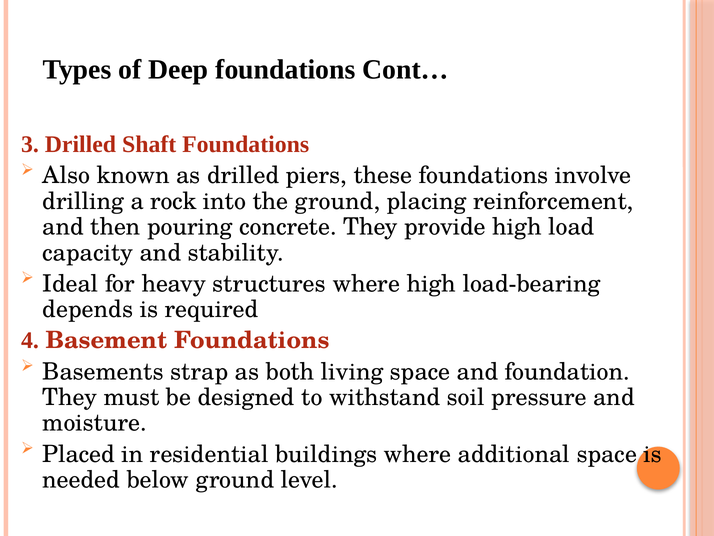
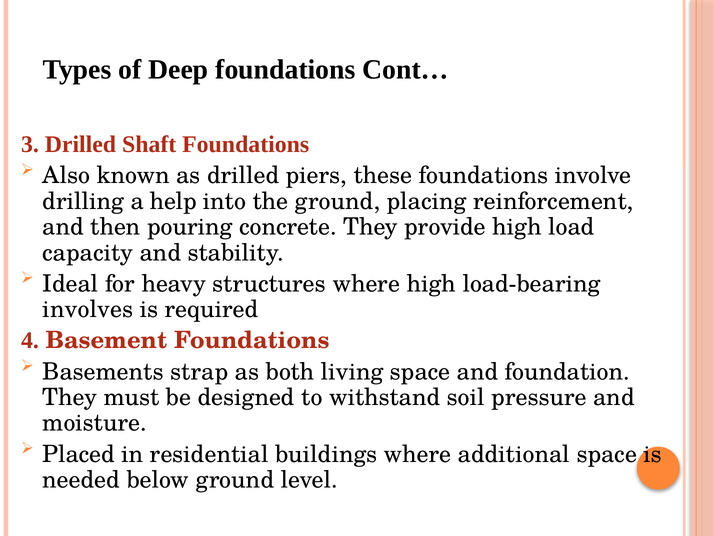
rock: rock -> help (173, 201)
depends: depends -> involves (88, 309)
